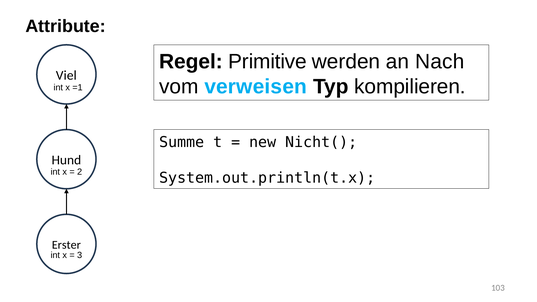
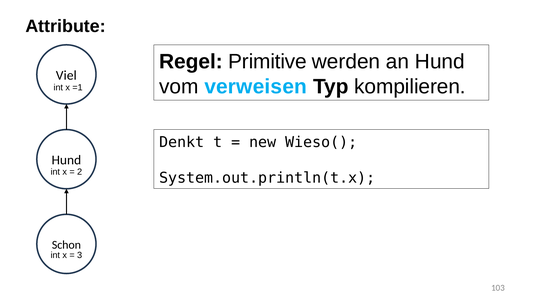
an Nach: Nach -> Hund (440, 61)
Summe: Summe -> Denkt (182, 142)
Nicht(: Nicht( -> Wieso( (321, 142)
Erster: Erster -> Schon (66, 245)
